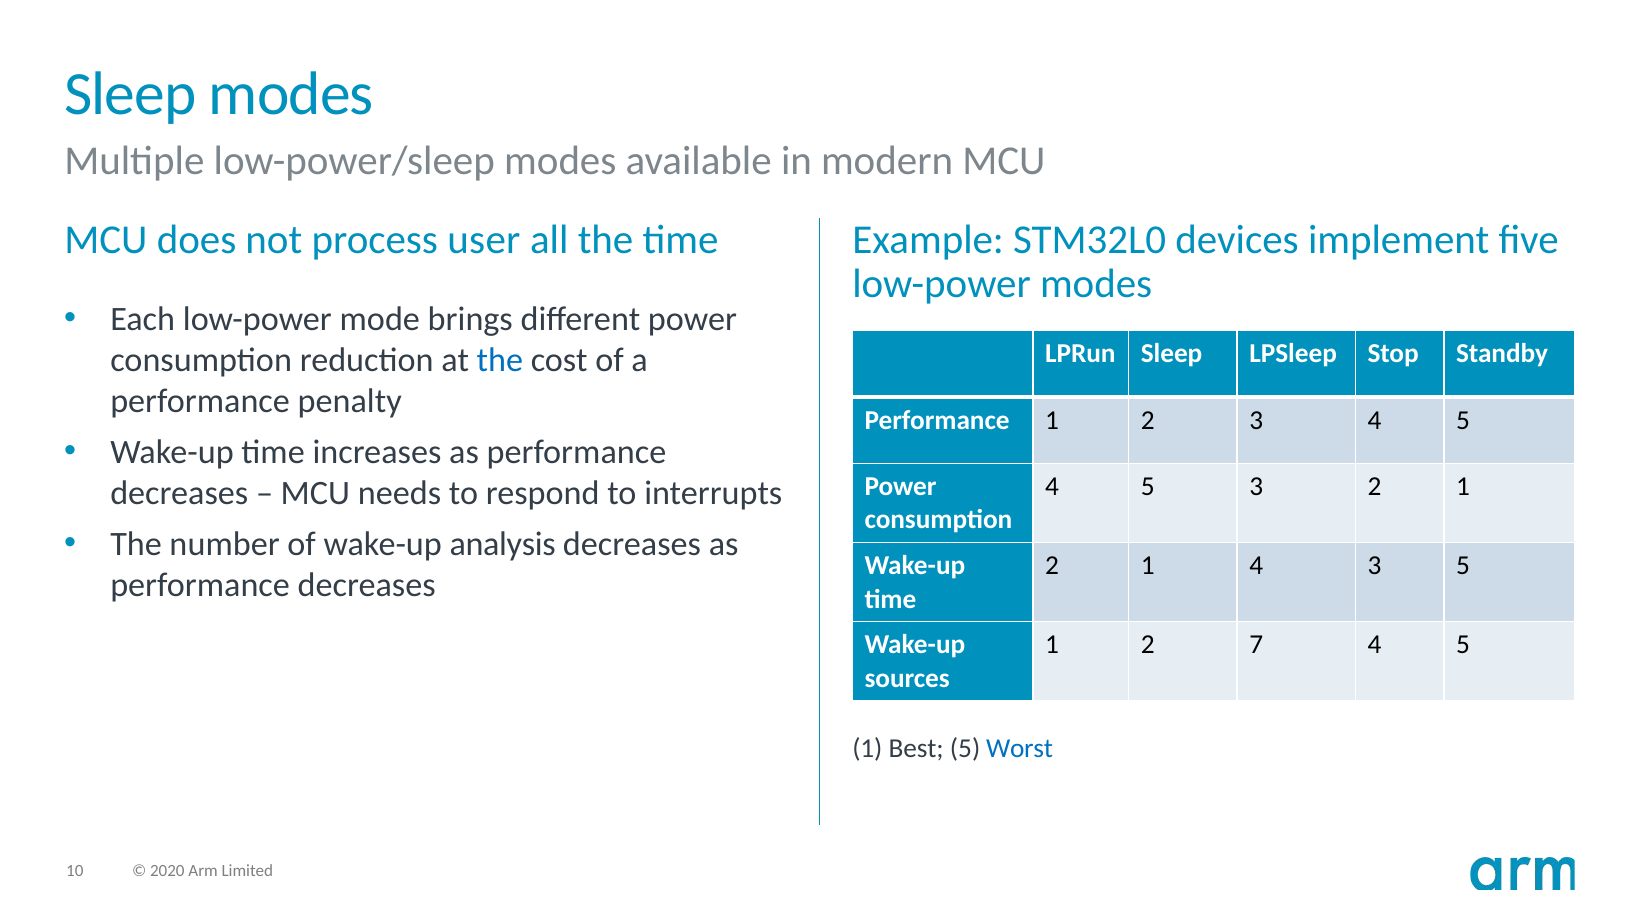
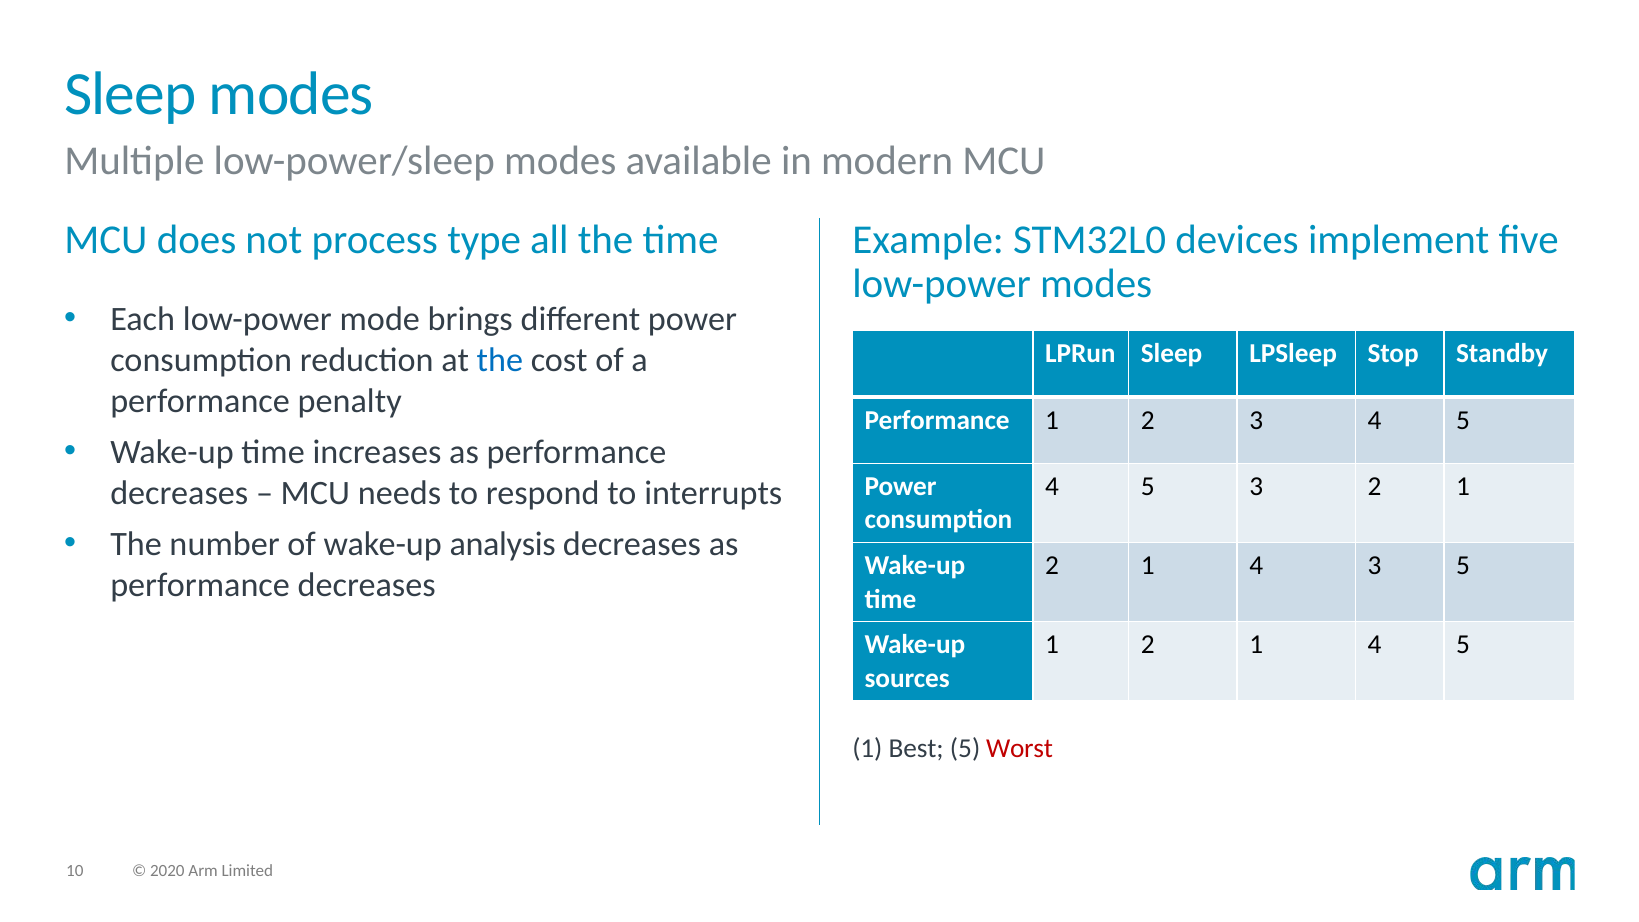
user: user -> type (484, 240)
1 2 7: 7 -> 1 (1256, 645)
Worst colour: blue -> red (1019, 749)
